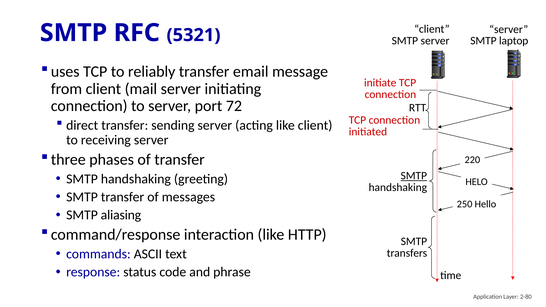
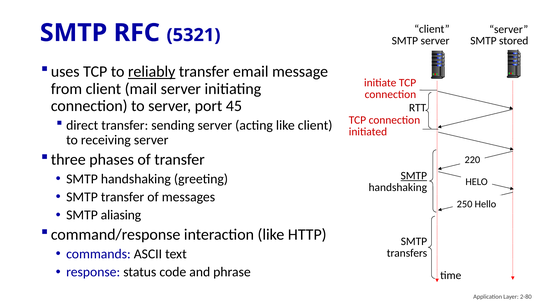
laptop: laptop -> stored (514, 41)
reliably underline: none -> present (152, 72)
72: 72 -> 45 (234, 106)
